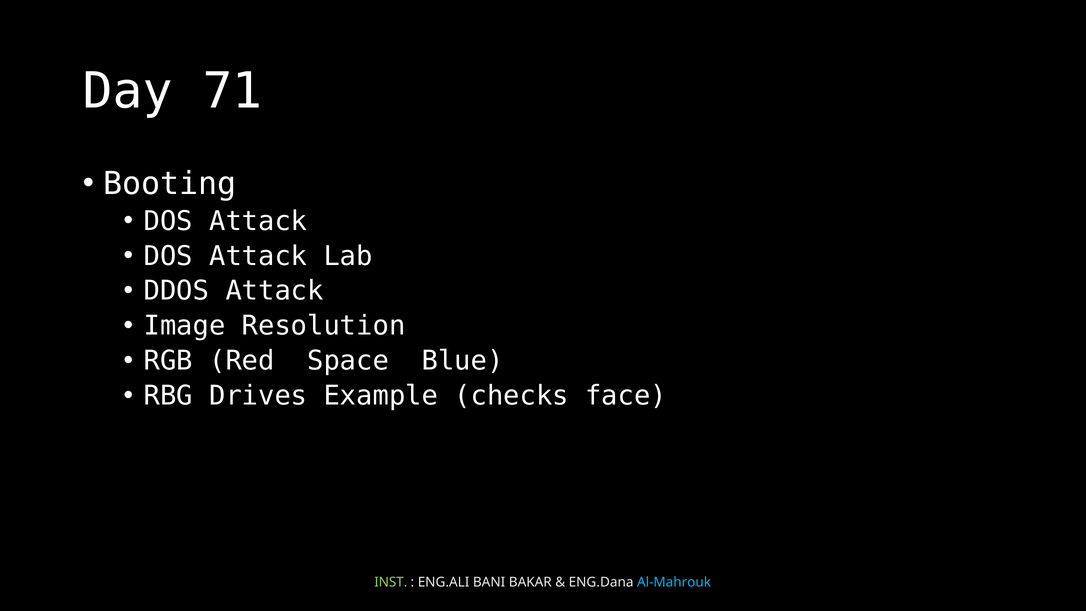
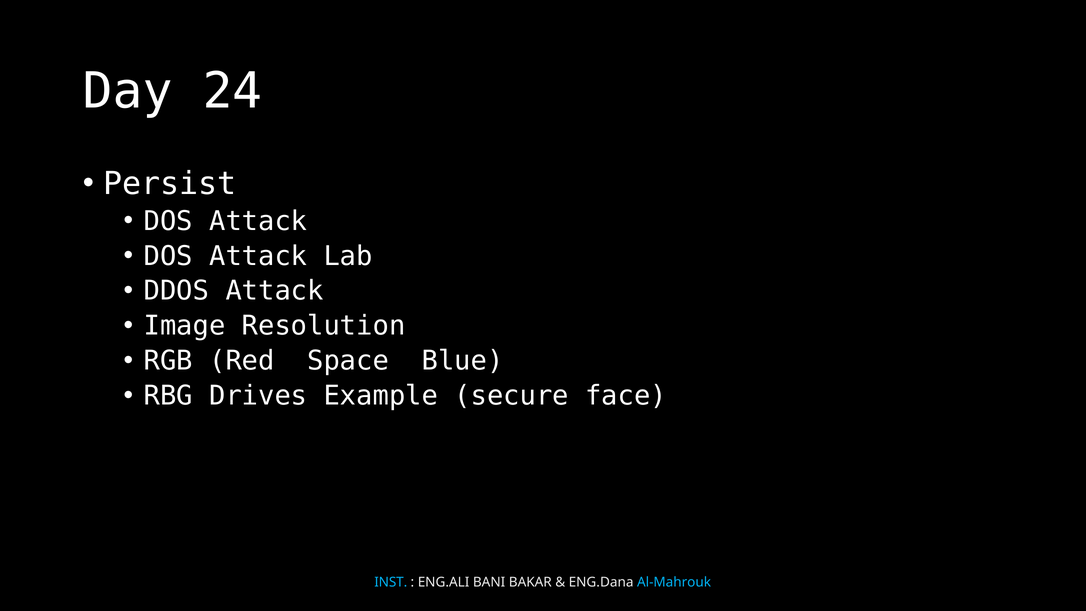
71: 71 -> 24 (232, 91)
Booting: Booting -> Persist (170, 184)
checks: checks -> secure (512, 396)
INST colour: light green -> light blue (391, 582)
